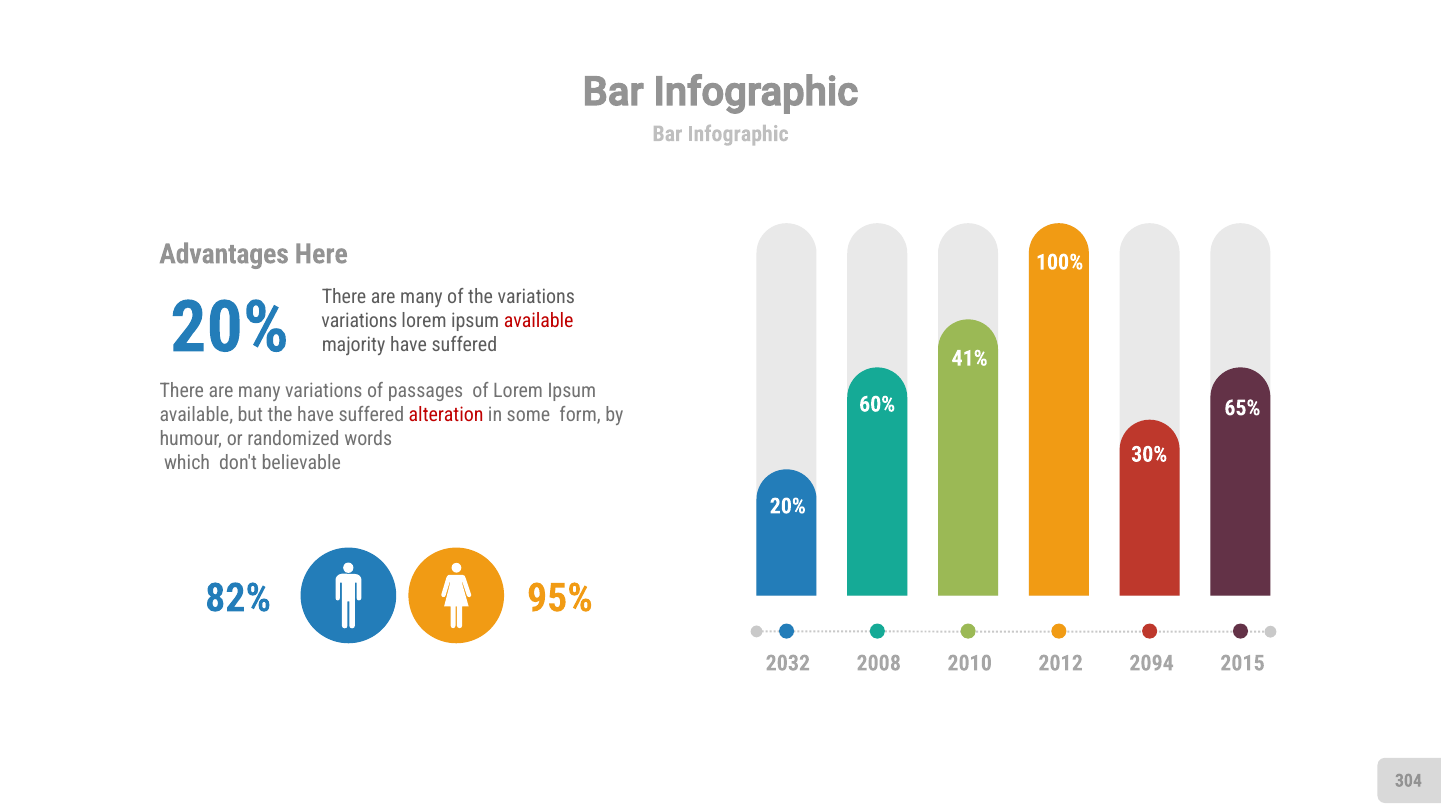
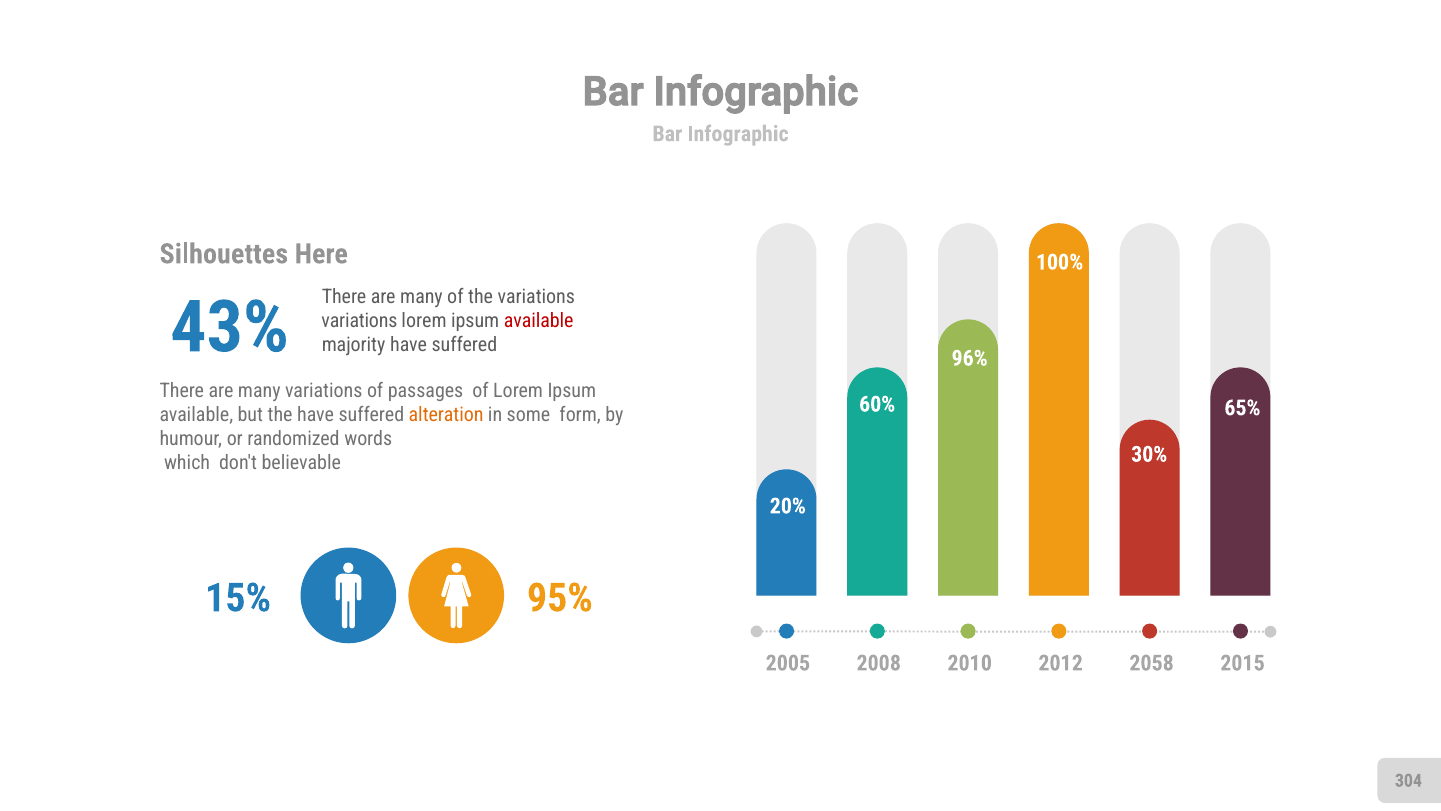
Advantages: Advantages -> Silhouettes (224, 254)
20%: 20% -> 43% (230, 327)
41%: 41% -> 96% (970, 358)
alteration colour: red -> orange (446, 414)
82%: 82% -> 15% (238, 598)
2032: 2032 -> 2005 (788, 663)
2094: 2094 -> 2058 (1152, 663)
